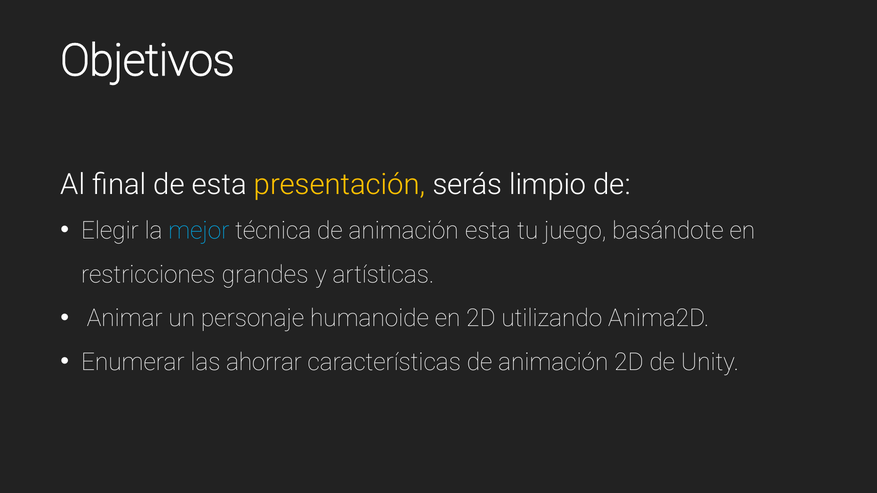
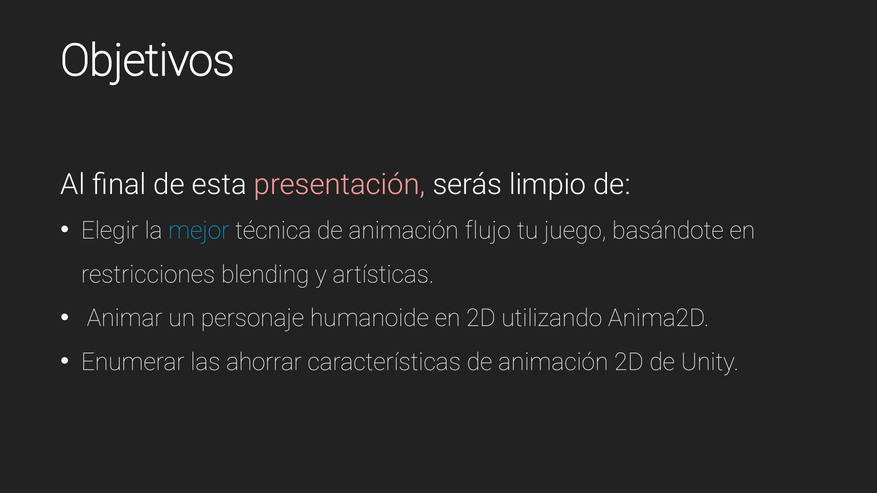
presentación colour: yellow -> pink (340, 184)
animación esta: esta -> flujo (488, 231)
grandes: grandes -> blending (265, 275)
